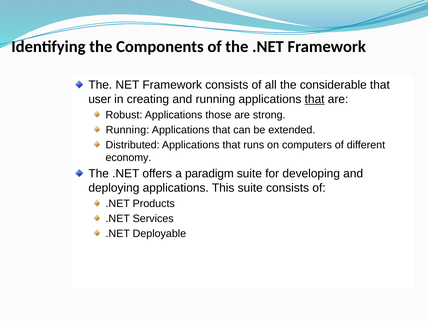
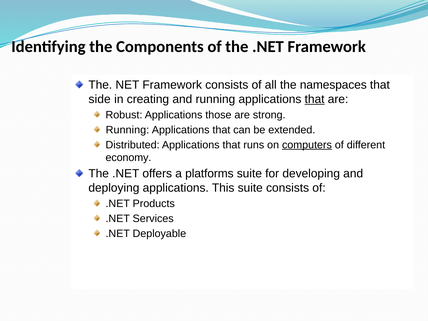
considerable: considerable -> namespaces (333, 85)
user: user -> side (100, 99)
computers underline: none -> present (307, 145)
paradigm: paradigm -> platforms (209, 174)
